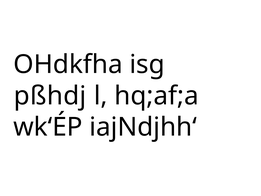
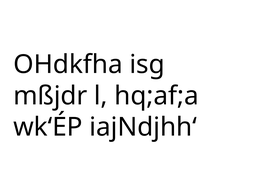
pßhdj: pßhdj -> mßjdr (50, 96)
